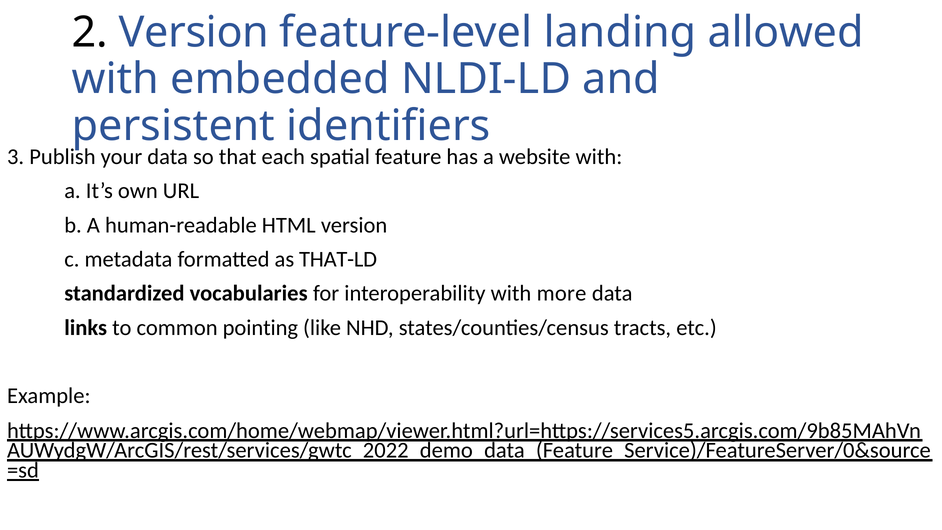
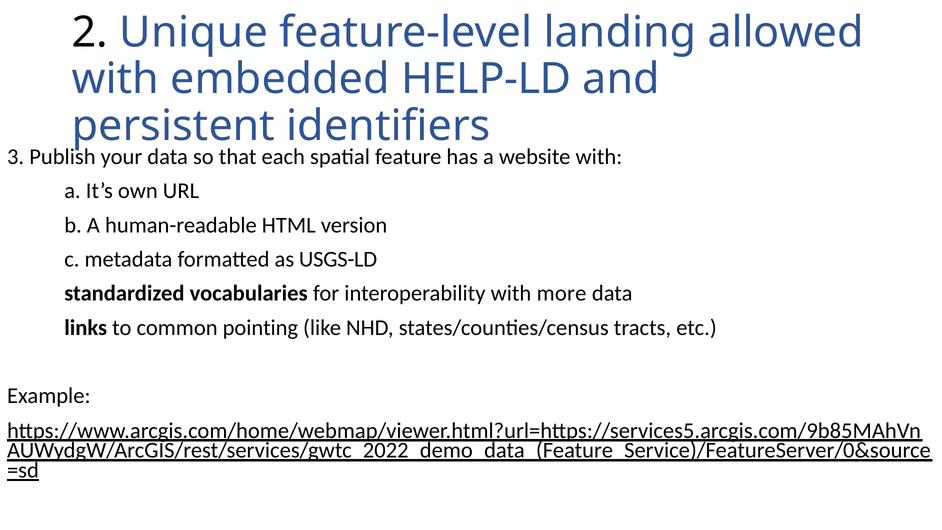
2 Version: Version -> Unique (194, 33)
NLDI-LD: NLDI-LD -> HELP-LD (486, 79)
THAT-LD: THAT-LD -> USGS-LD (338, 259)
